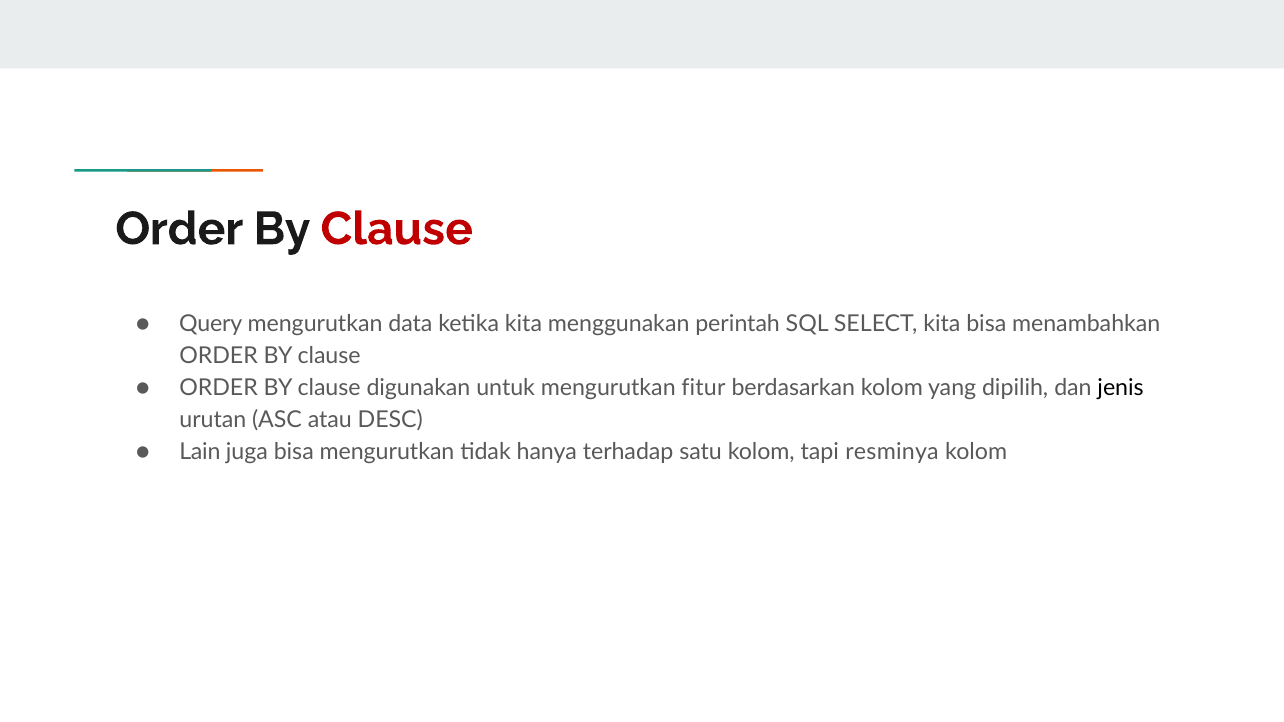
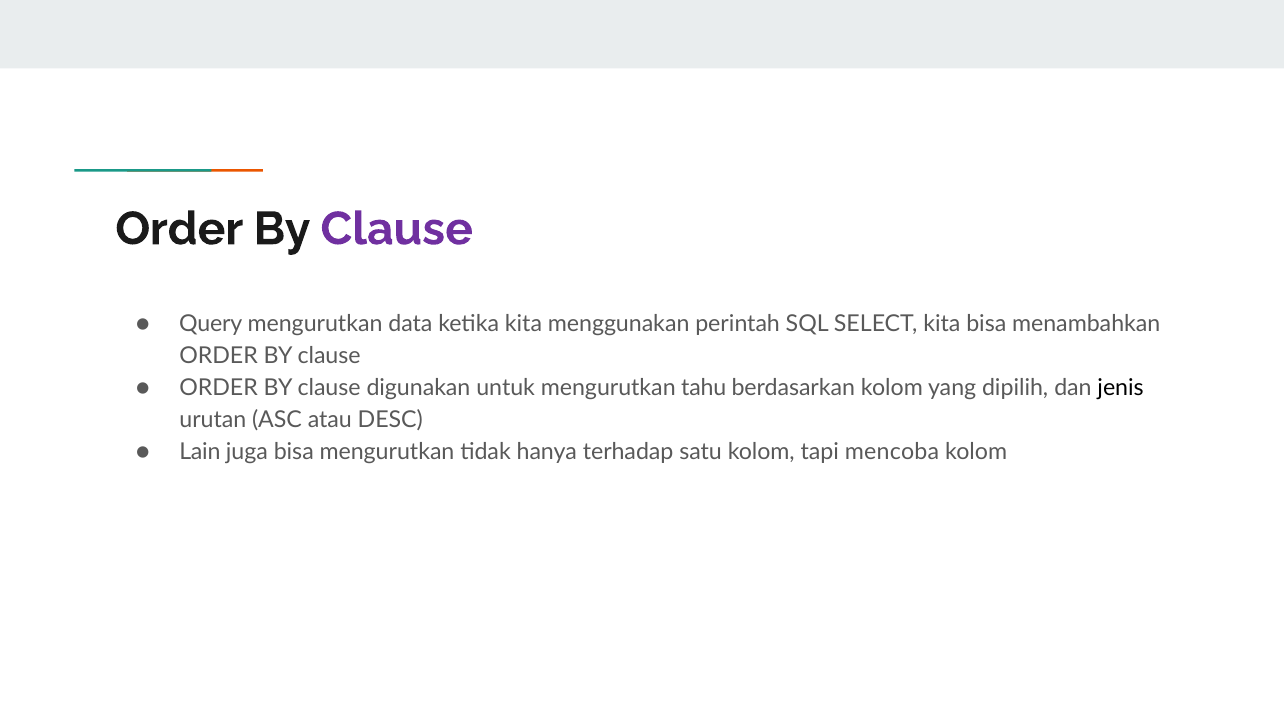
Clause colour: red -> purple (397, 229)
fitur: fitur -> tahu (704, 388)
resminya: resminya -> mencoba (892, 452)
